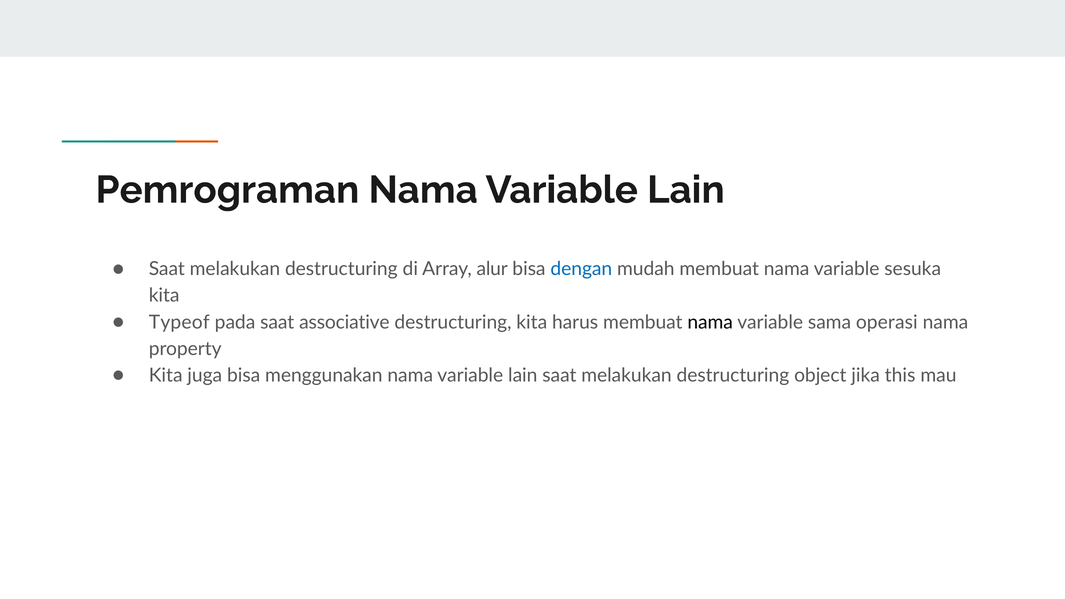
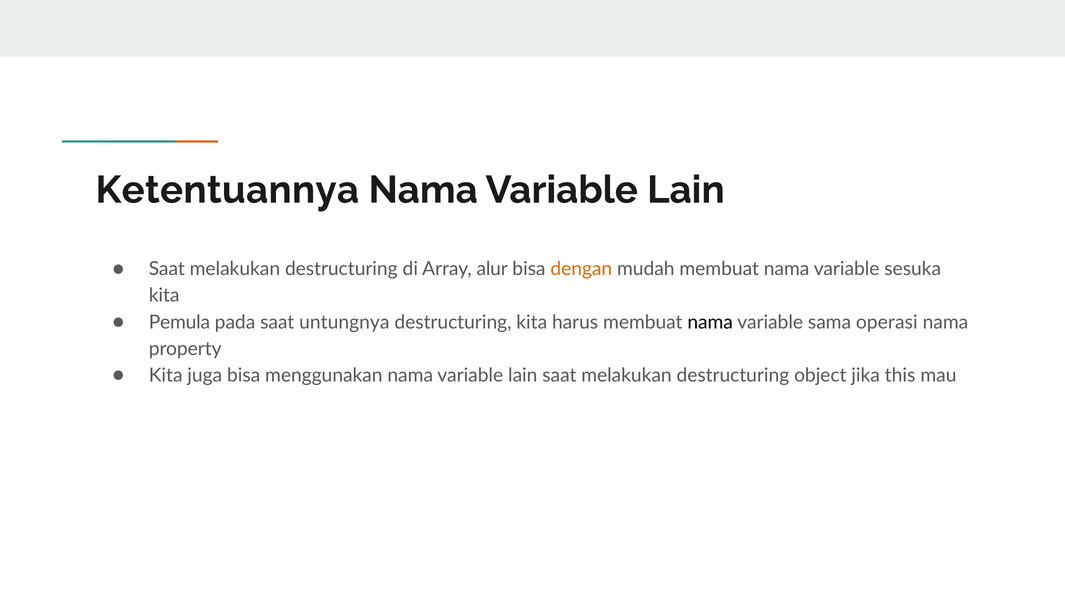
Pemrograman: Pemrograman -> Ketentuannya (227, 190)
dengan colour: blue -> orange (581, 269)
Typeof: Typeof -> Pemula (179, 322)
associative: associative -> untungnya (344, 322)
